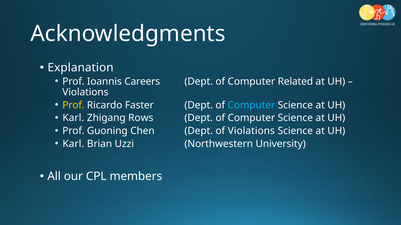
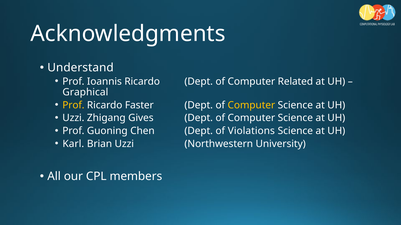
Explanation: Explanation -> Understand (81, 68)
Ioannis Careers: Careers -> Ricardo (142, 82)
Violations: Violations -> Graphical (85, 92)
Computer colour: light blue -> yellow (251, 105)
Karl: Karl -> Uzzi (73, 118)
Rows: Rows -> Gives (141, 118)
